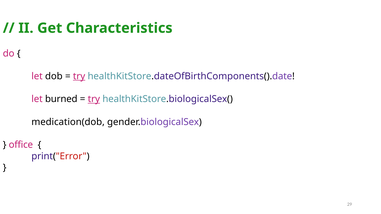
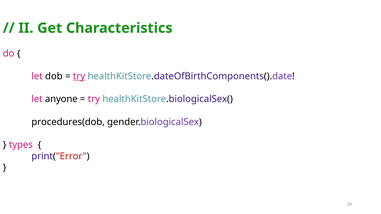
burned: burned -> anyone (61, 99)
try underline: present -> none (94, 99)
medication(dob: medication(dob -> procedures(dob (68, 122)
office: office -> types (21, 145)
